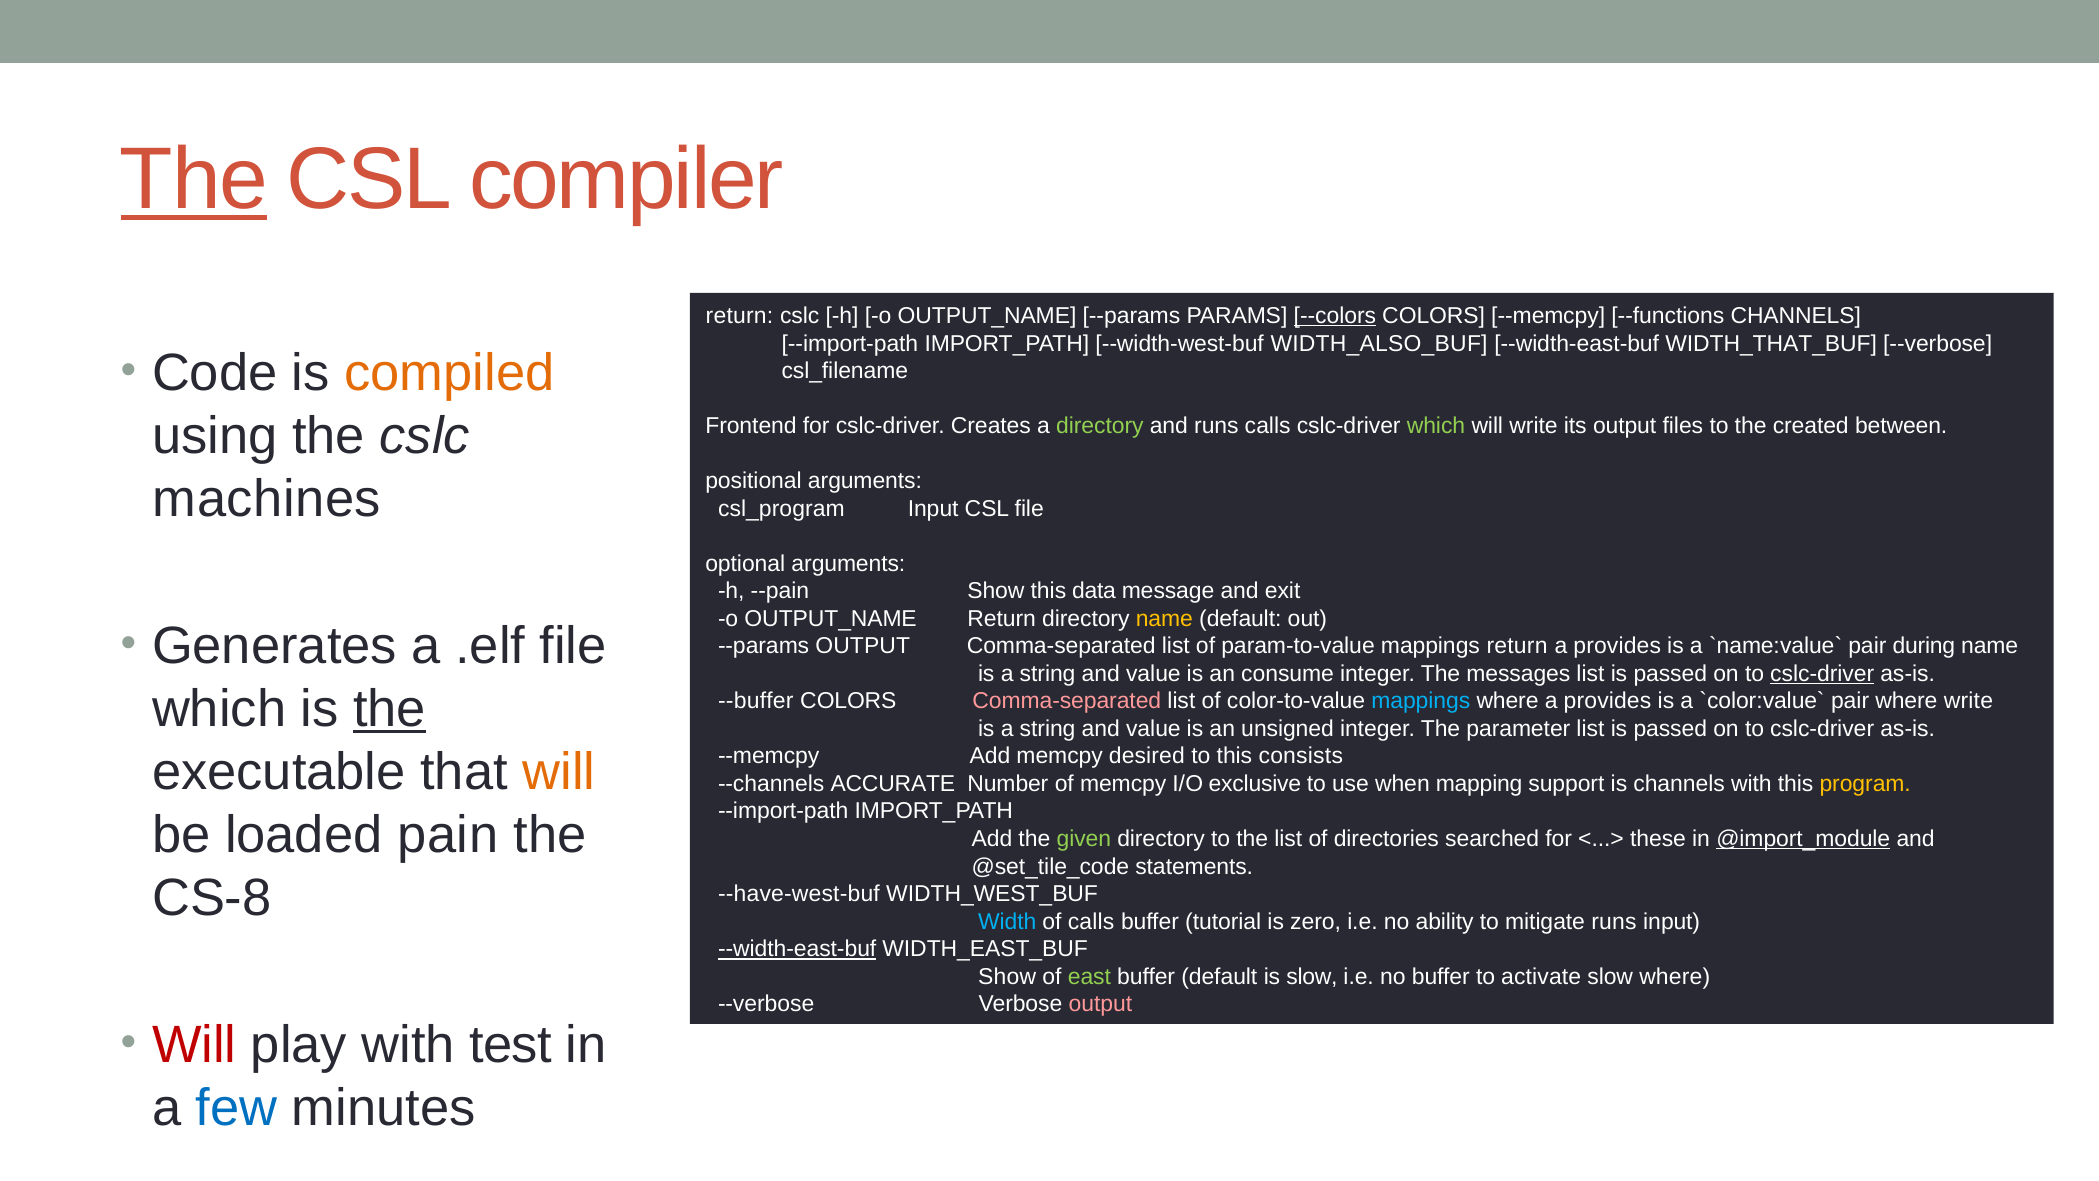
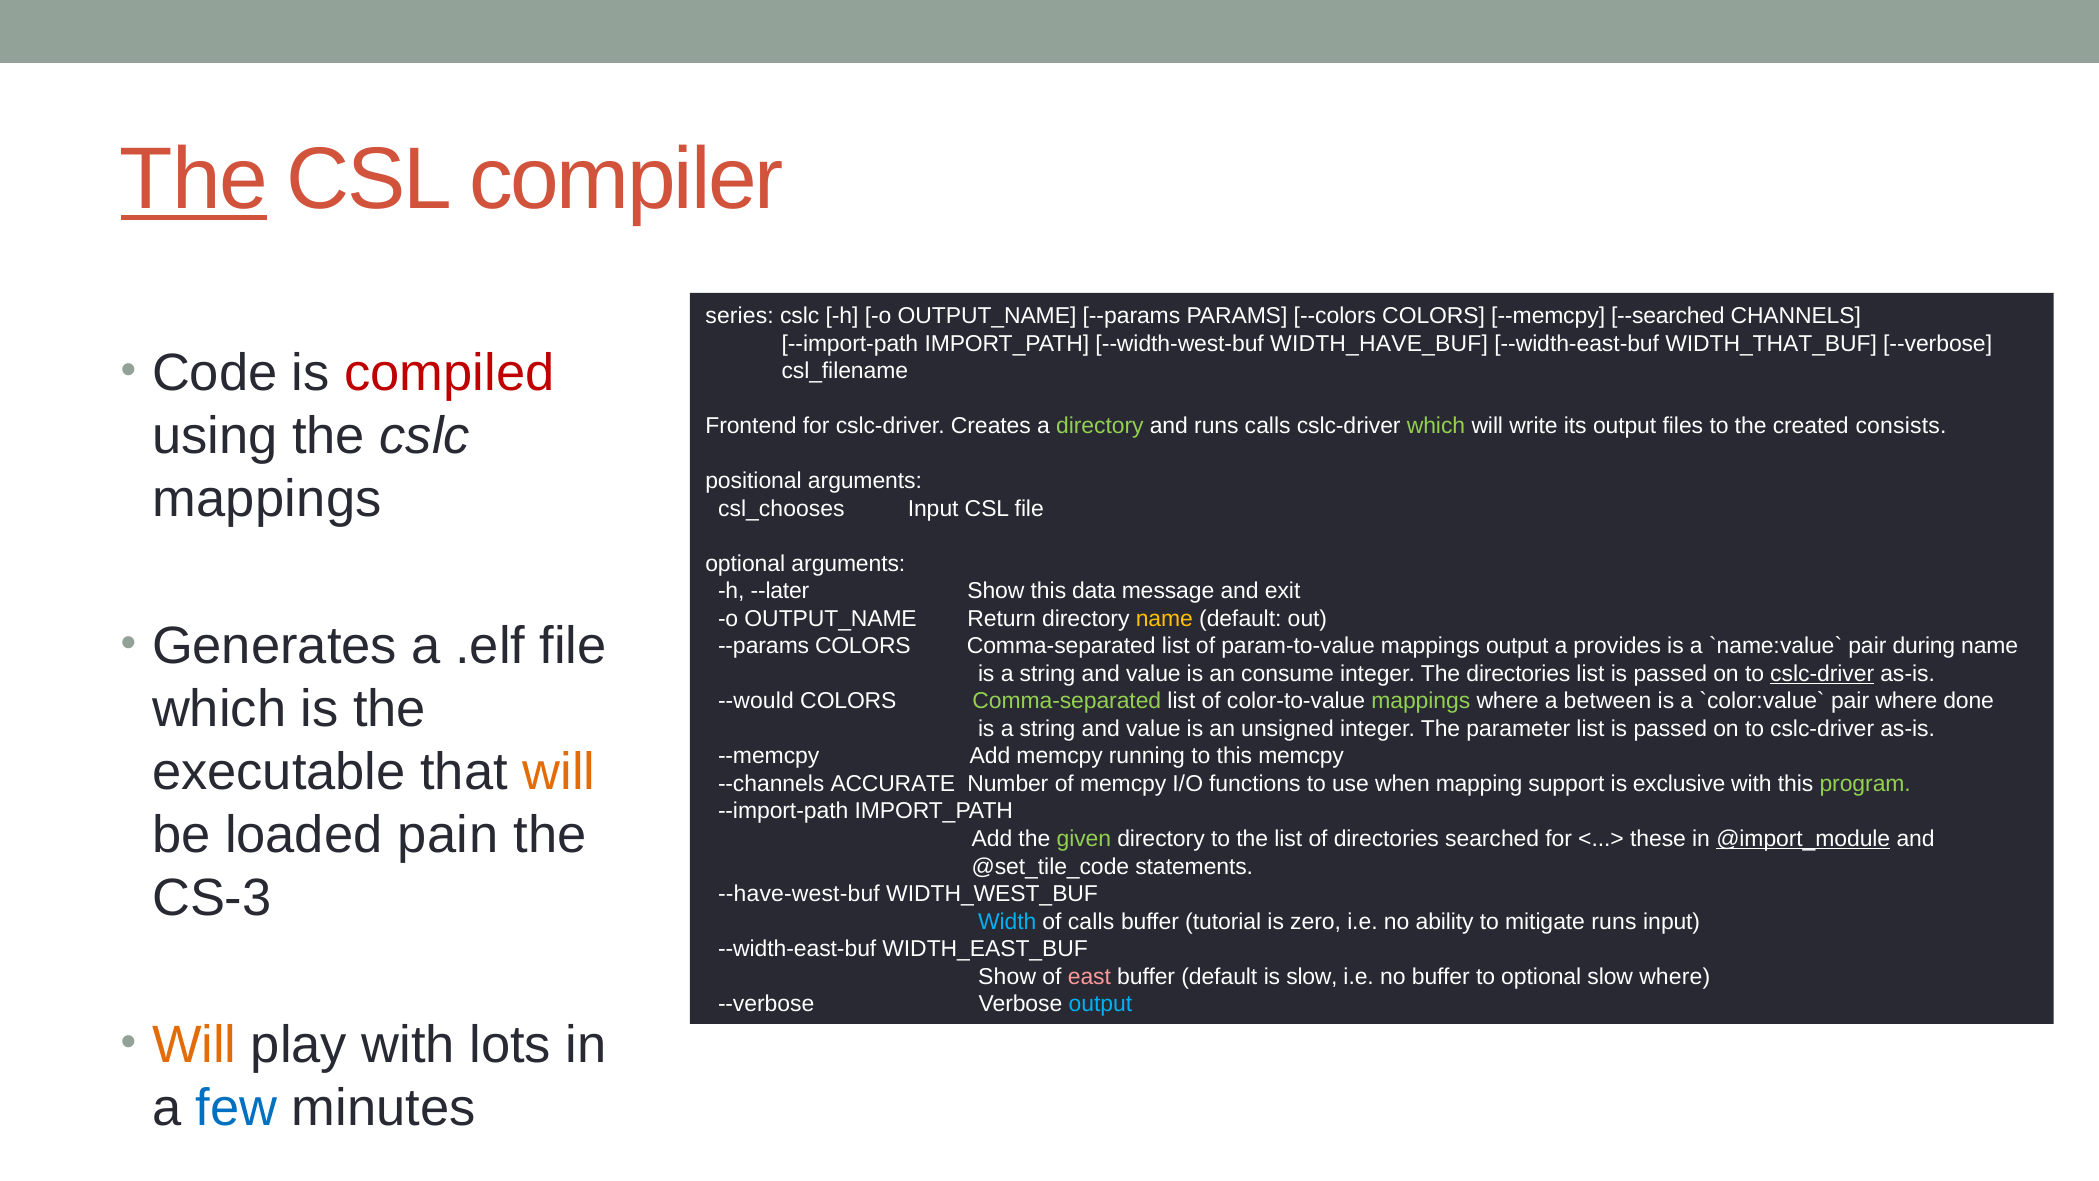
return: return -> series (740, 316)
--colors underline: present -> none (1335, 316)
--functions: --functions -> --searched (1668, 316)
WIDTH_ALSO_BUF: WIDTH_ALSO_BUF -> WIDTH_HAVE_BUF (1379, 343)
compiled colour: orange -> red (449, 373)
between: between -> consists (1901, 426)
machines: machines -> mappings (267, 499)
csl_program: csl_program -> csl_chooses (781, 508)
--pain: --pain -> --later (780, 591)
--params OUTPUT: OUTPUT -> COLORS (863, 646)
mappings return: return -> output (1517, 646)
The messages: messages -> directories (1518, 674)
the underline: present -> none (390, 709)
--buffer: --buffer -> --would (756, 701)
Comma-separated colour: pink -> light green (1067, 701)
mappings colour: light blue -> light green (1421, 701)
where a provides: provides -> between (1608, 701)
where write: write -> done (1969, 701)
desired: desired -> running (1147, 756)
this consists: consists -> memcpy (1301, 756)
exclusive: exclusive -> functions (1255, 784)
is channels: channels -> exclusive (1679, 784)
program colour: yellow -> light green (1865, 784)
CS-8: CS-8 -> CS-3 (212, 898)
--width-east-buf underline: present -> none (797, 949)
east colour: light green -> pink (1089, 976)
to activate: activate -> optional (1541, 976)
output colour: pink -> light blue (1100, 1004)
Will colour: red -> orange (194, 1045)
test: test -> lots (510, 1045)
